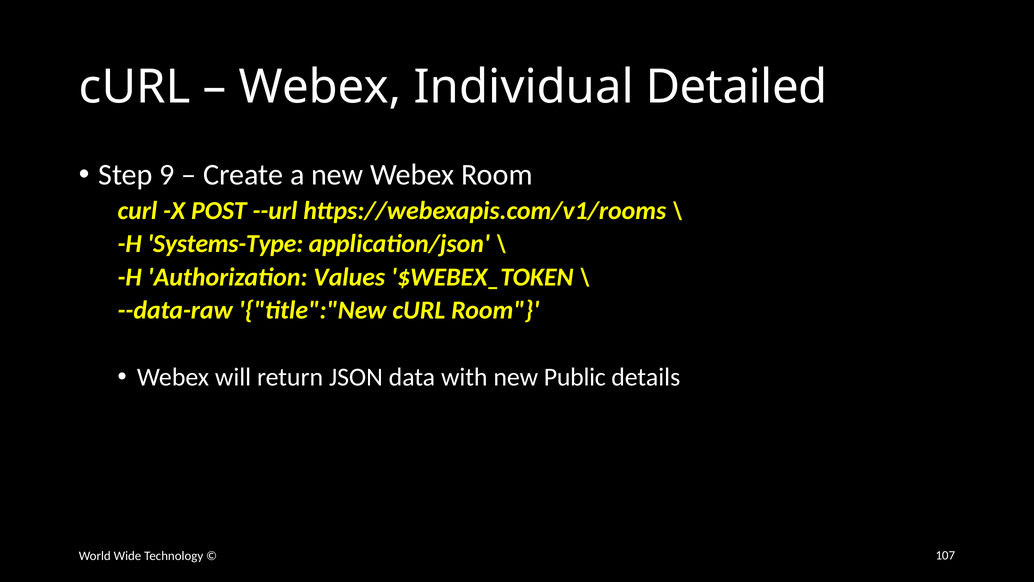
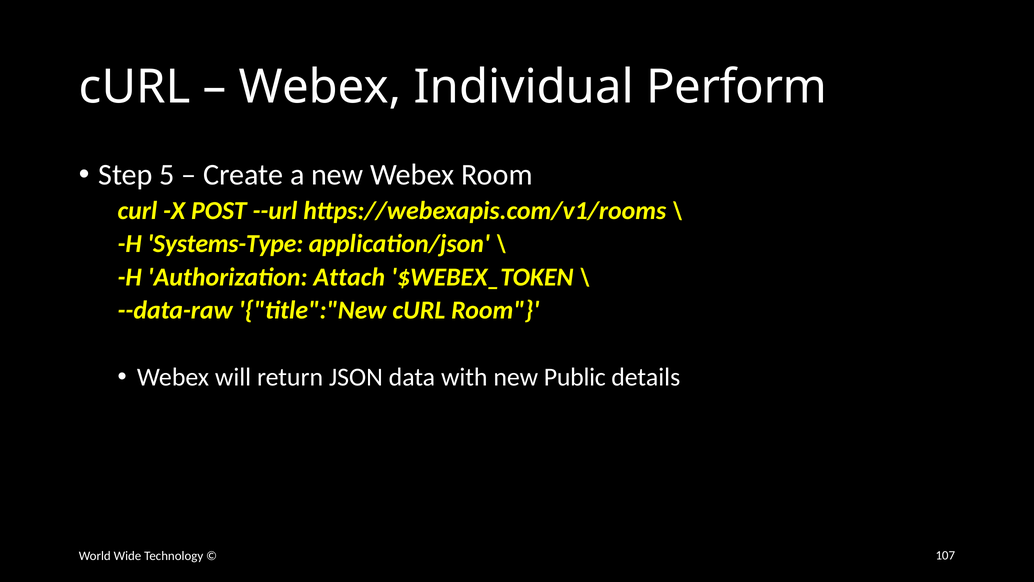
Detailed: Detailed -> Perform (737, 87)
9: 9 -> 5 (167, 175)
Values: Values -> Attach (349, 277)
